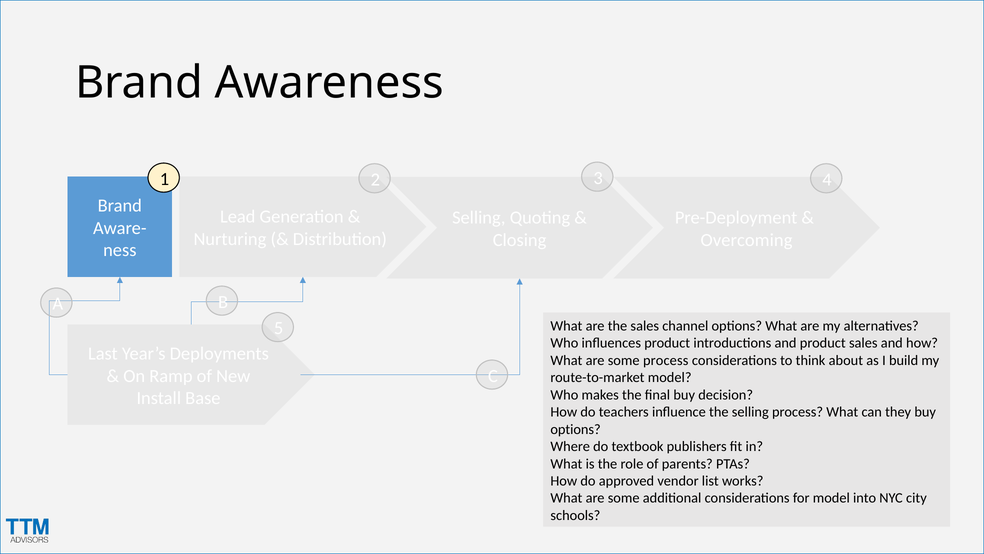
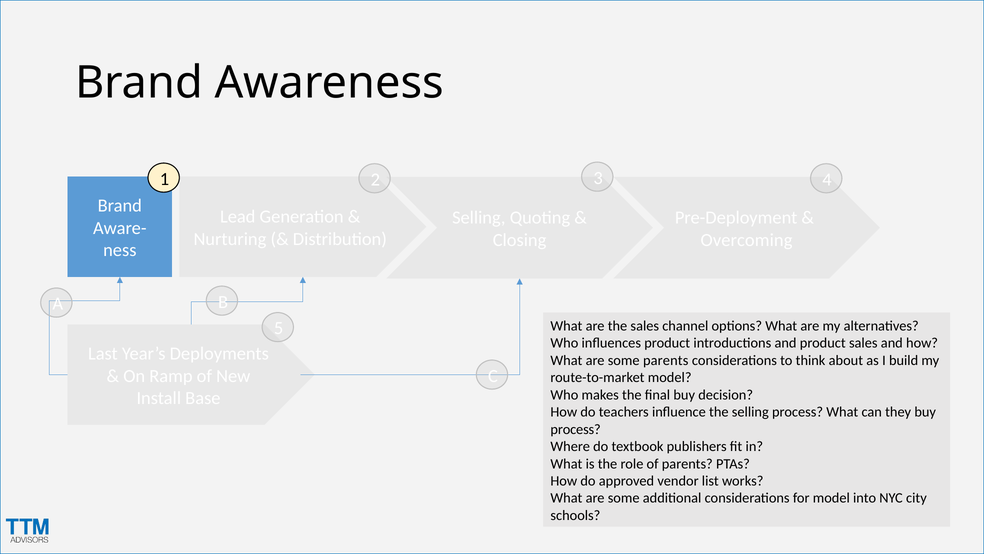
some process: process -> parents (666, 360)
options: options -> process (576, 429)
